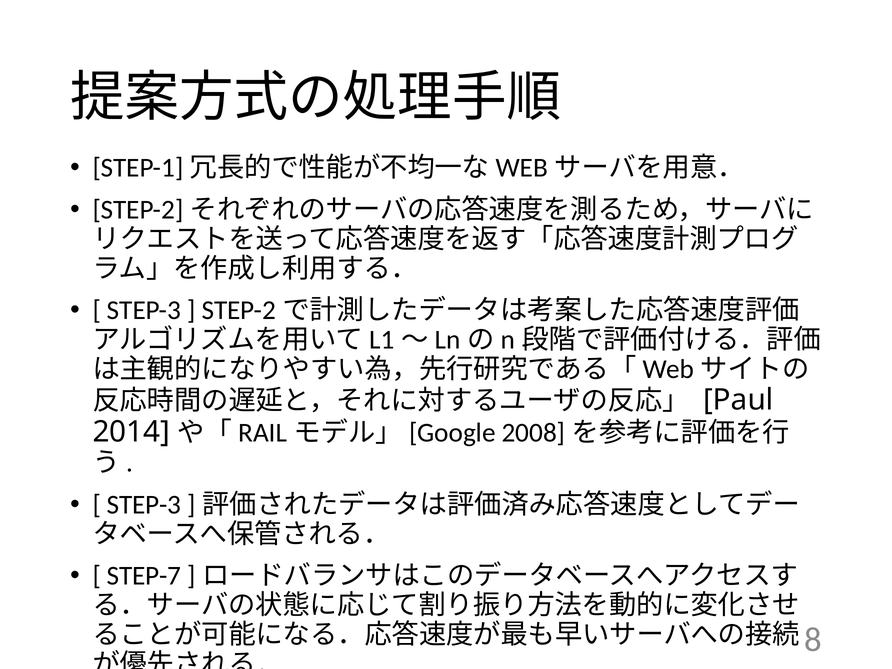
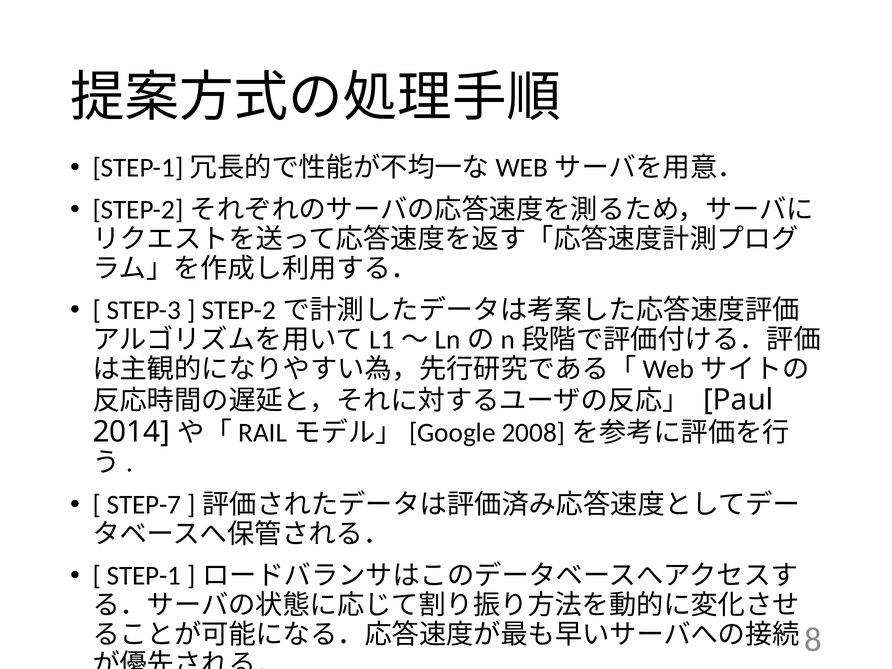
STEP-3: STEP-3 -> STEP-7 (144, 505)
STEP-7: STEP-7 -> STEP-1 (144, 576)
